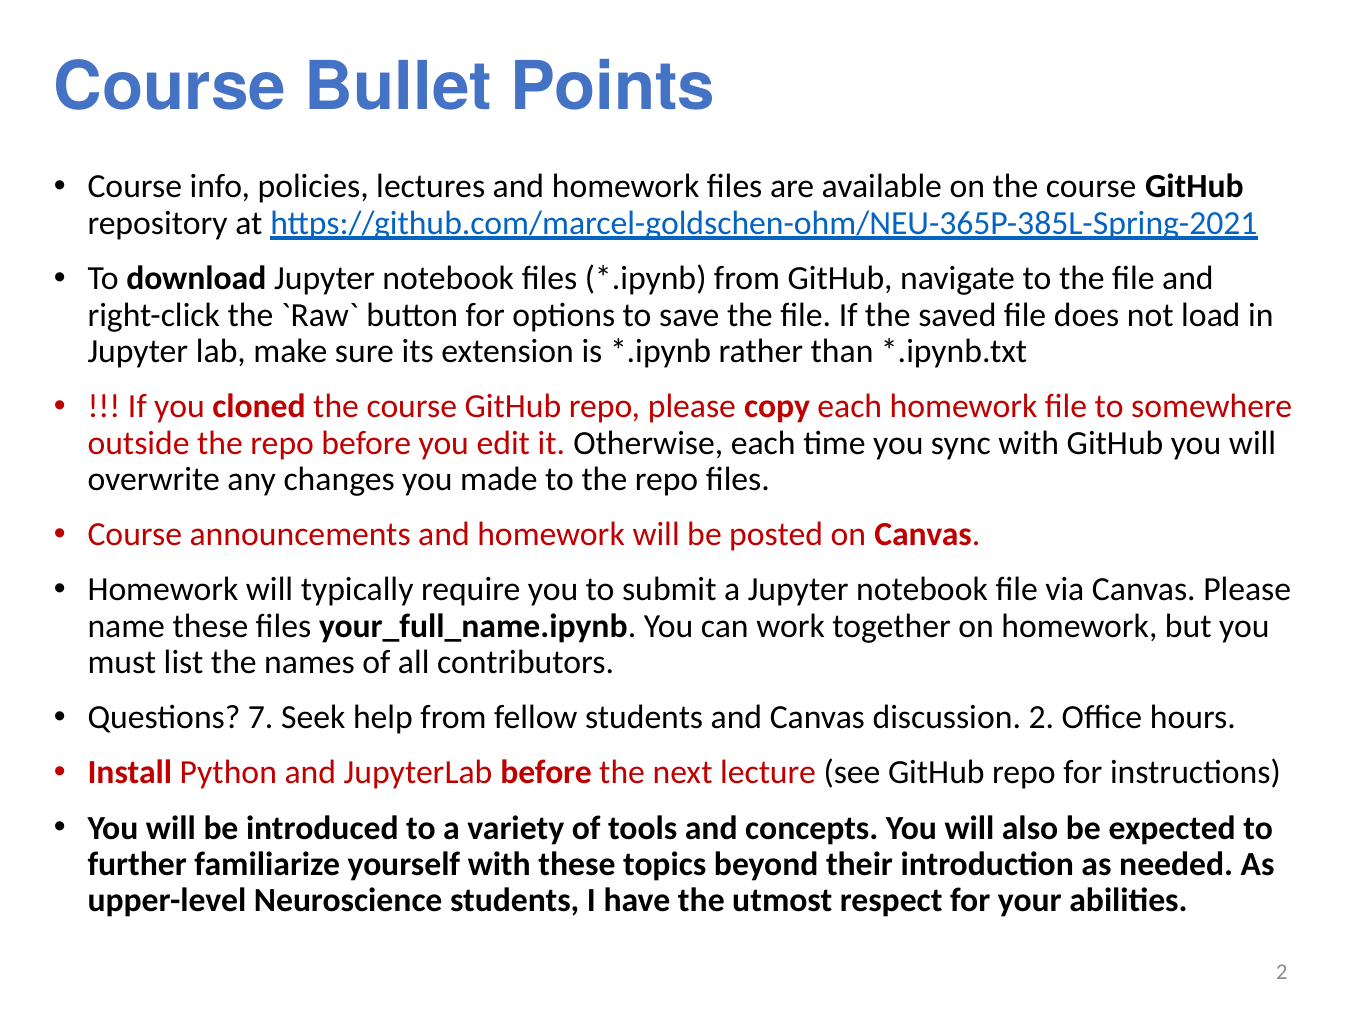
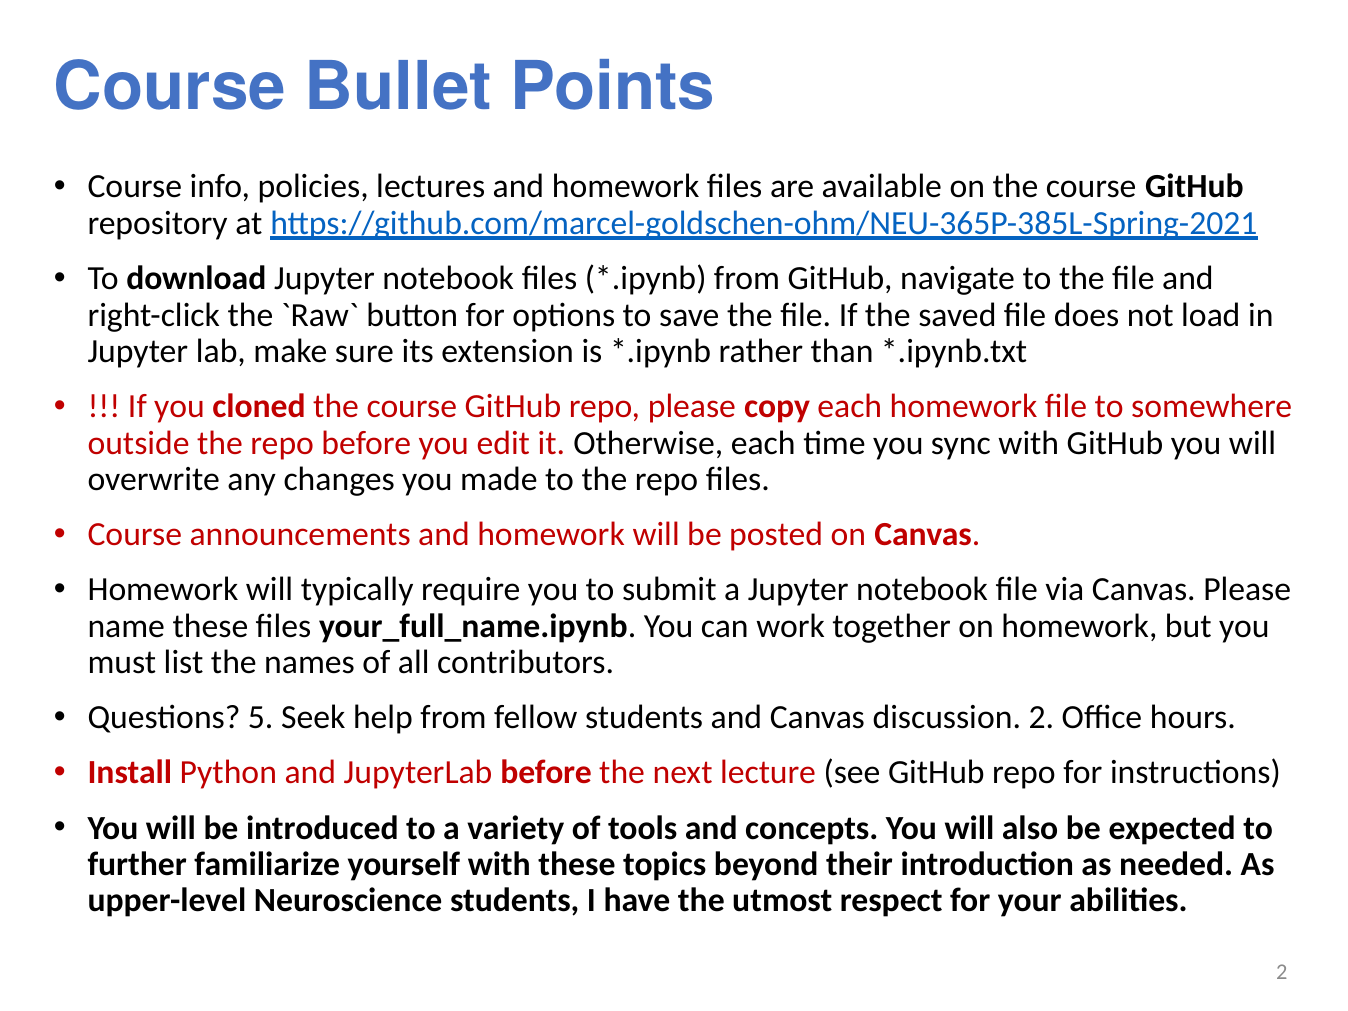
7: 7 -> 5 (261, 718)
